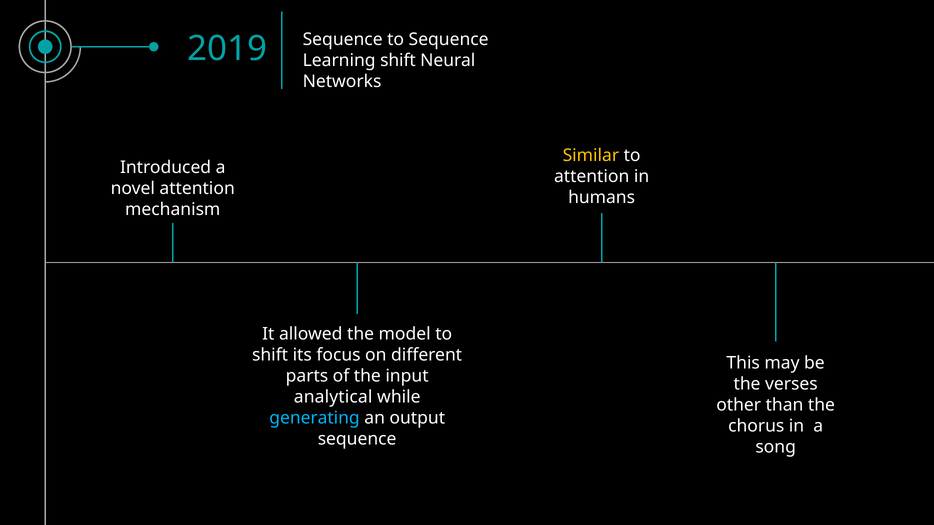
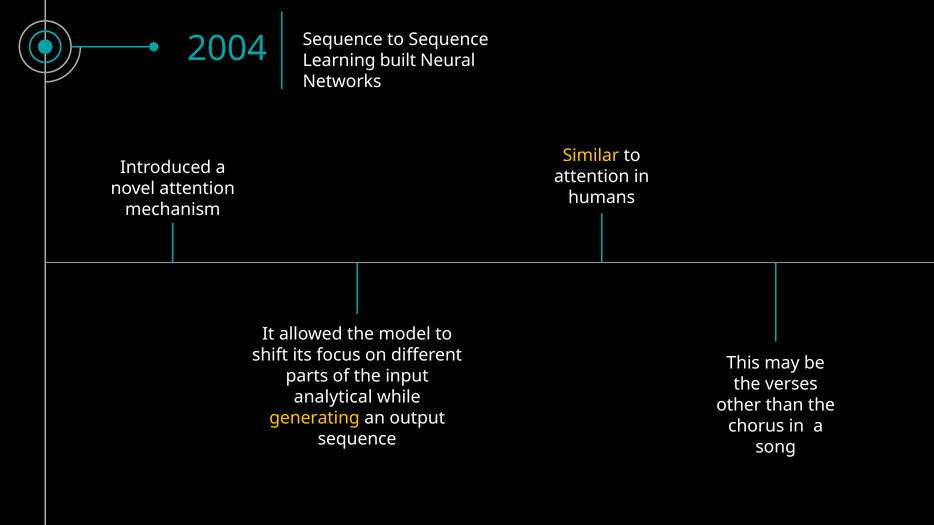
2019: 2019 -> 2004 (227, 49)
Learning shift: shift -> built (398, 60)
generating colour: light blue -> yellow (315, 418)
